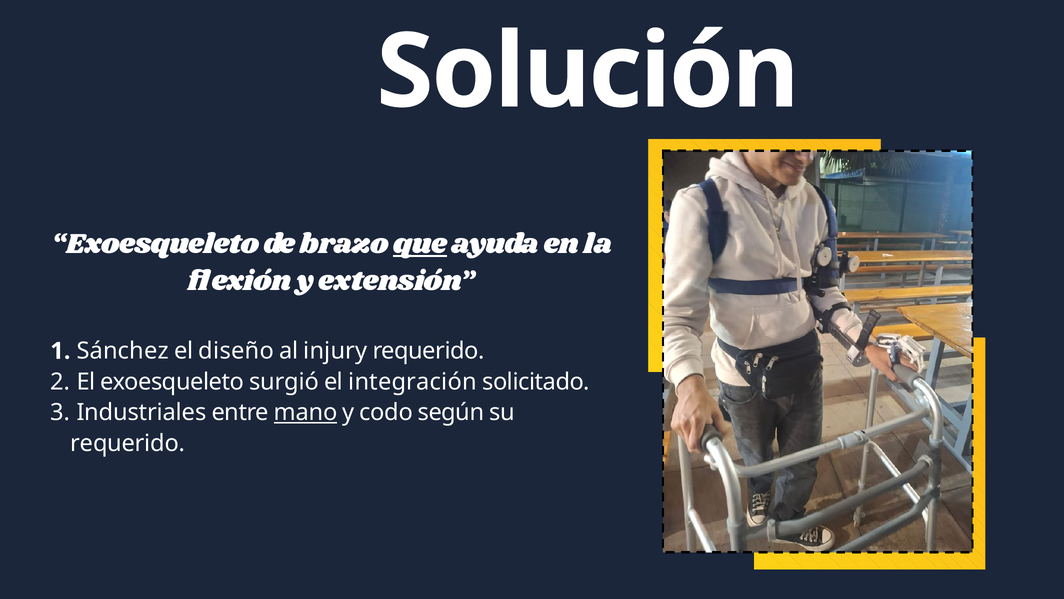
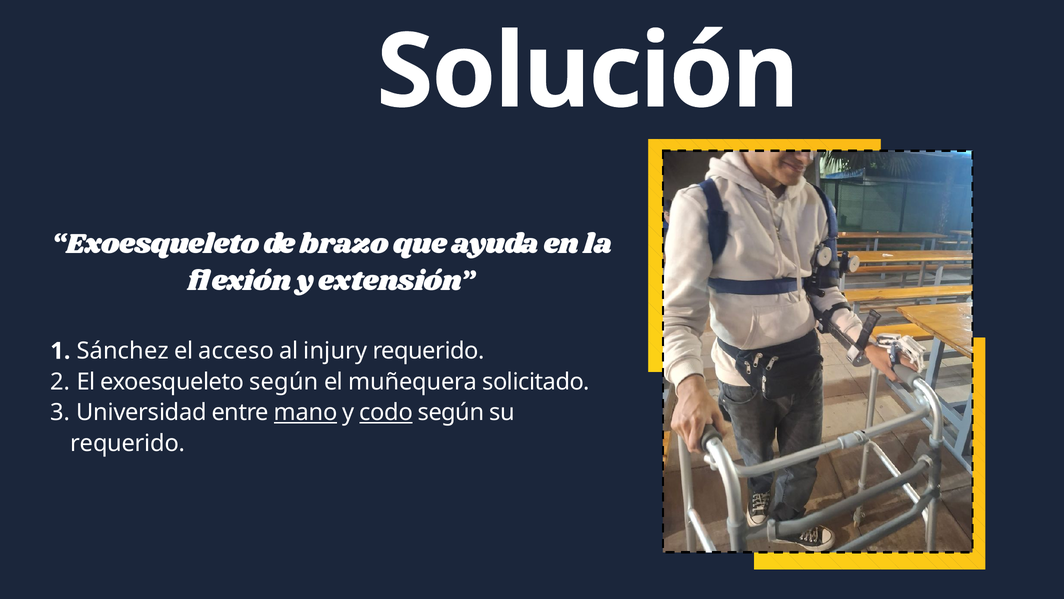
que underline: present -> none (420, 244)
diseño: diseño -> acceso (236, 351)
exoesqueleto surgió: surgió -> según (284, 381)
integración: integración -> muñequera (413, 381)
Industriales: Industriales -> Universidad (142, 412)
codo underline: none -> present (386, 412)
